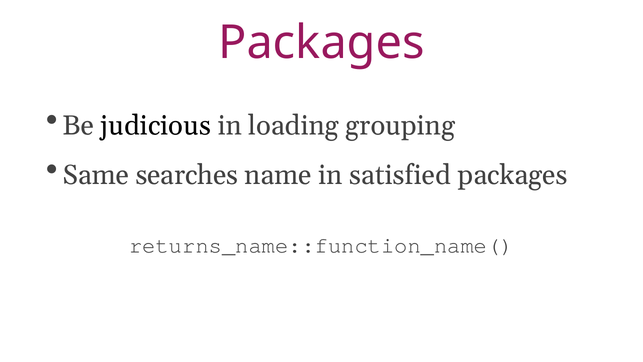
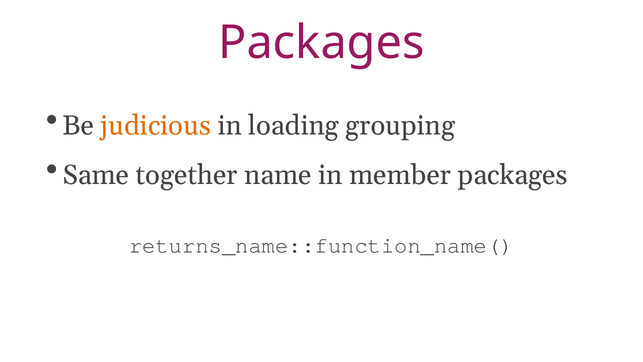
judicious colour: black -> orange (156, 126)
searches: searches -> together (187, 175)
satisfied: satisfied -> member (400, 175)
